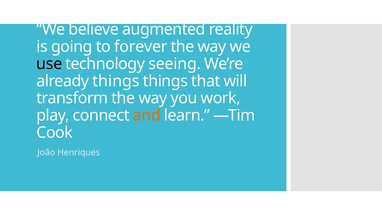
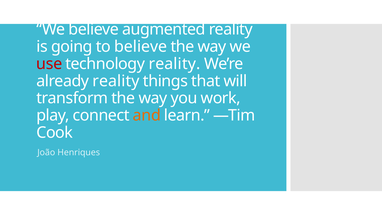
to forever: forever -> believe (141, 47)
use colour: black -> red (49, 64)
technology seeing: seeing -> reality (174, 64)
already things: things -> reality (116, 81)
